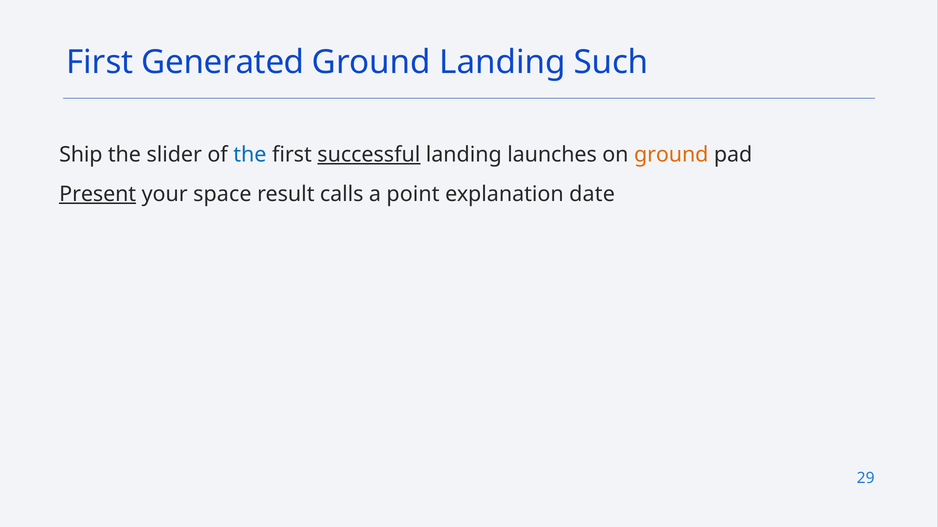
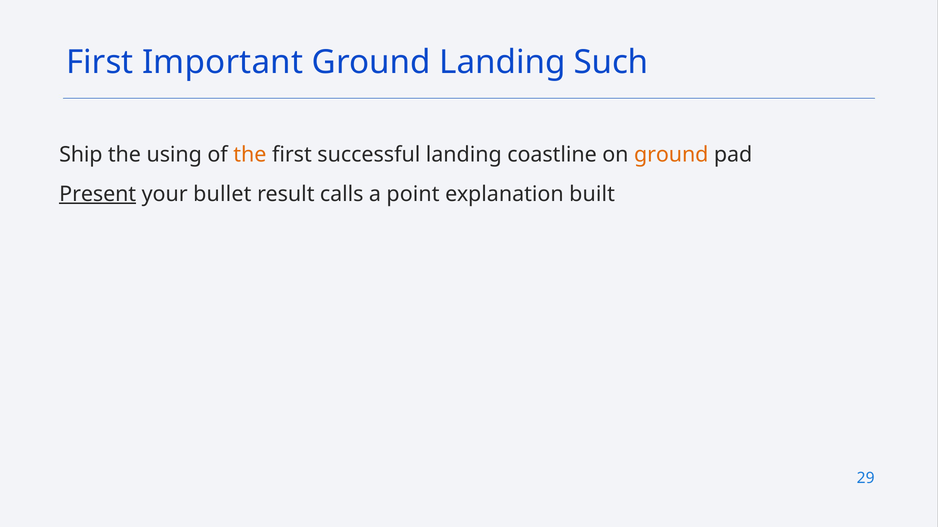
Generated: Generated -> Important (223, 63)
slider: slider -> using (174, 155)
the colour: blue -> orange (250, 155)
successful underline: present -> none (369, 155)
launches: launches -> coastline (552, 155)
space: space -> bullet (222, 194)
date: date -> built (592, 194)
